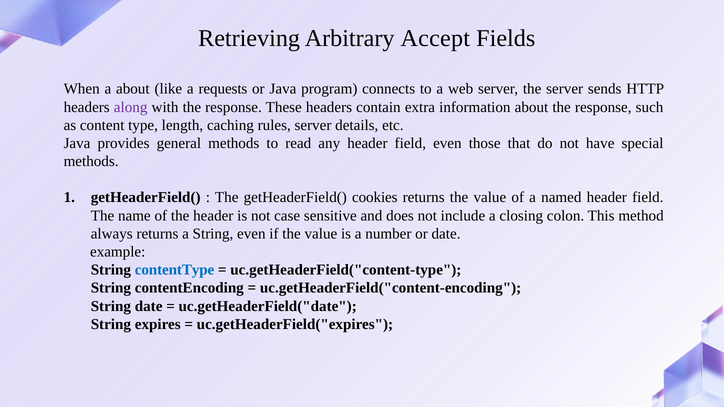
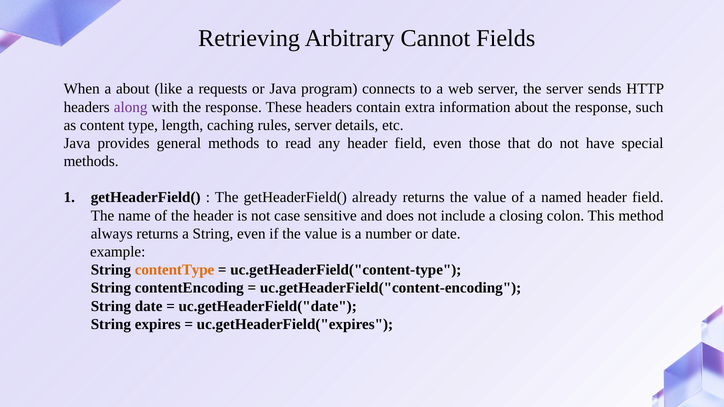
Accept: Accept -> Cannot (435, 39)
cookies: cookies -> already (375, 198)
contentType colour: blue -> orange (175, 270)
